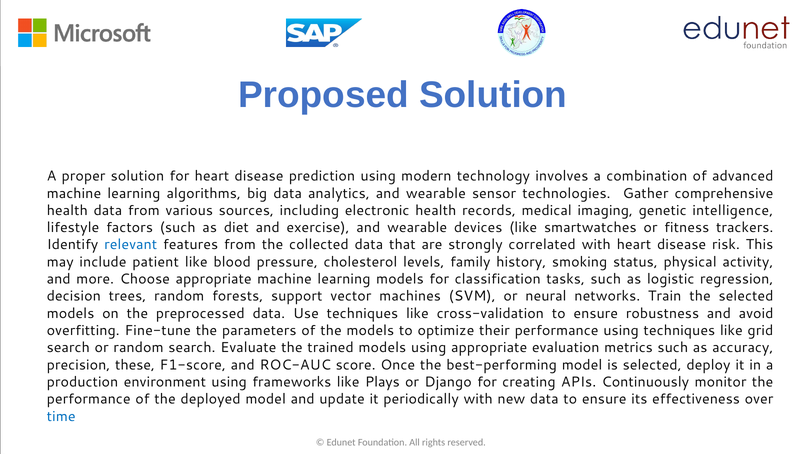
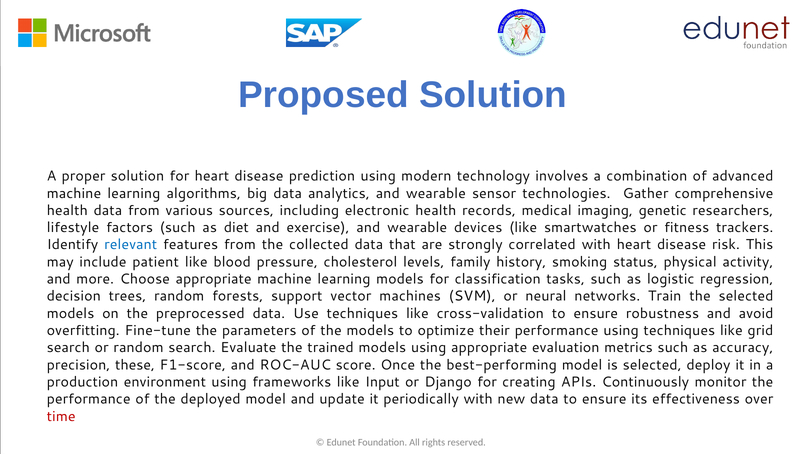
intelligence: intelligence -> researchers (733, 211)
Plays: Plays -> Input (382, 382)
time colour: blue -> red (61, 417)
